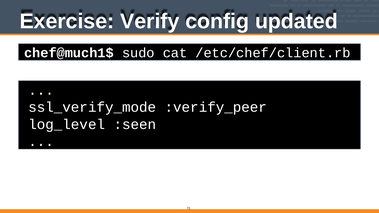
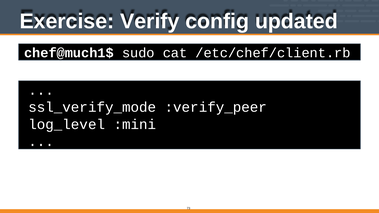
:seen: :seen -> :mini (135, 124)
